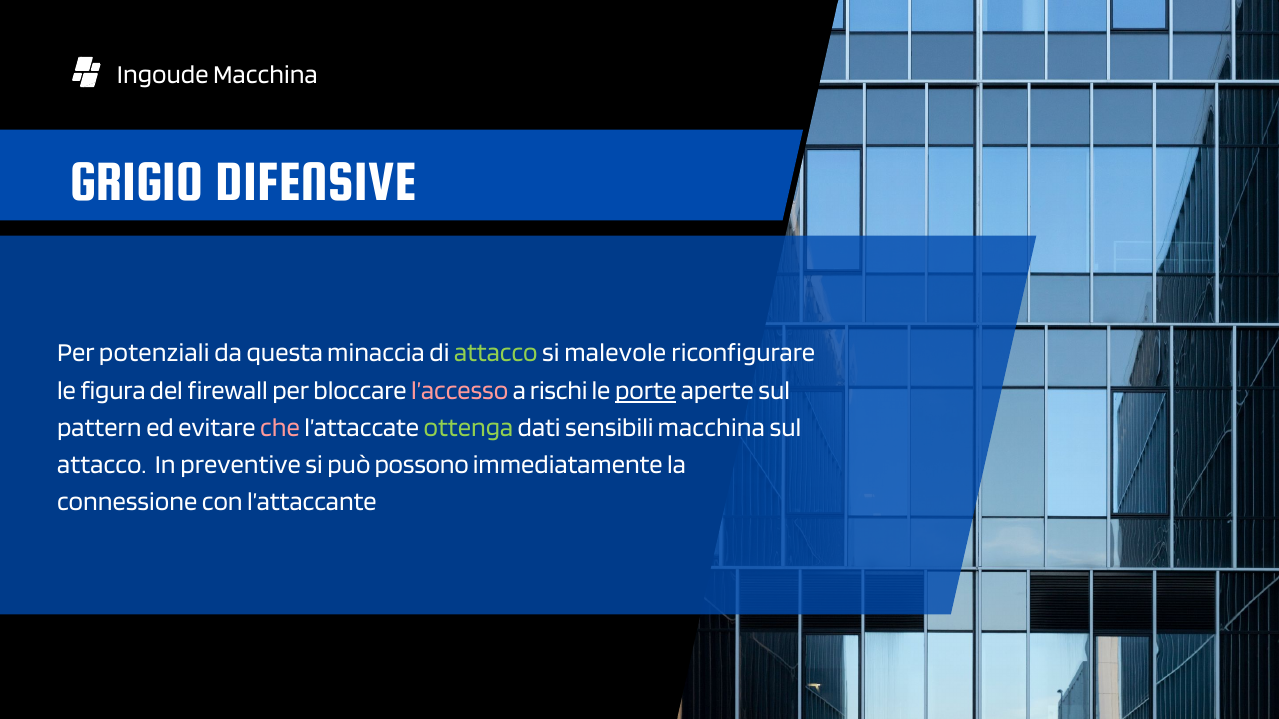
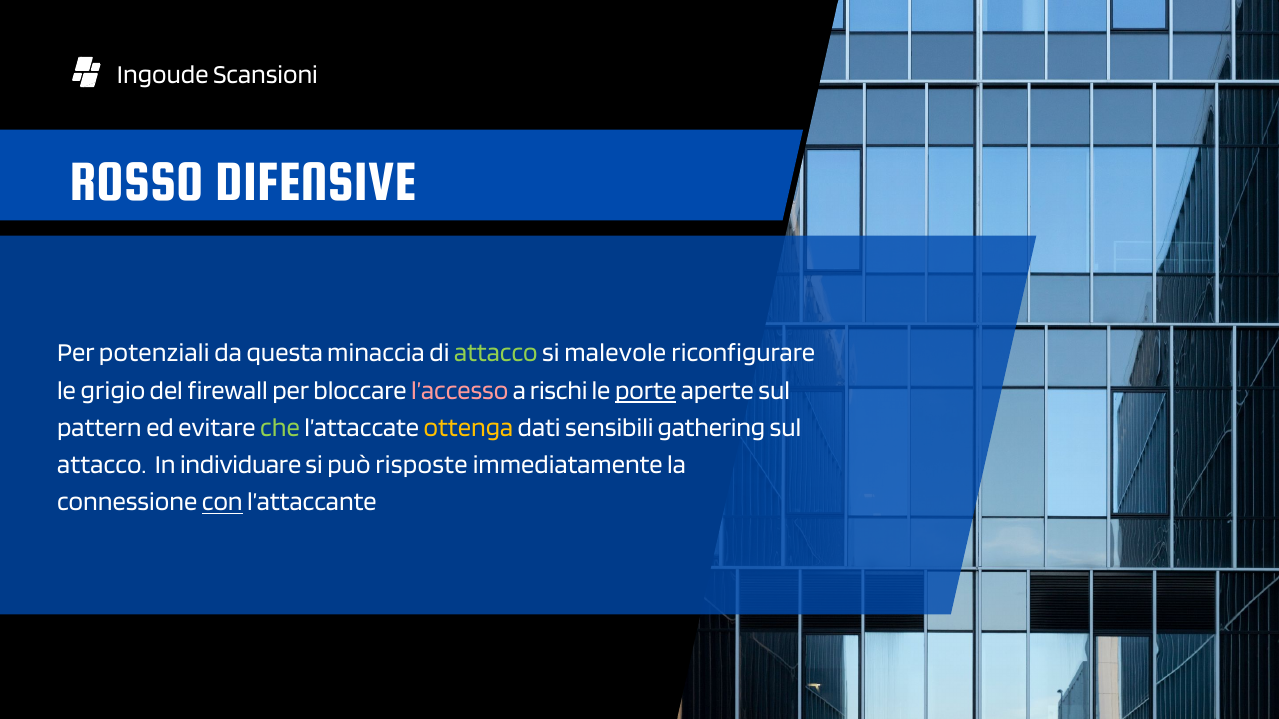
Ingoude Macchina: Macchina -> Scansioni (266, 74)
GRIGIO: GRIGIO -> ROSSO (137, 181)
figura: figura -> grigio (113, 391)
che colour: pink -> light green (280, 428)
ottenga colour: light green -> yellow (468, 428)
sensibili macchina: macchina -> gathering (712, 428)
preventive: preventive -> individuare (241, 465)
possono: possono -> risposte (421, 465)
con underline: none -> present (222, 503)
